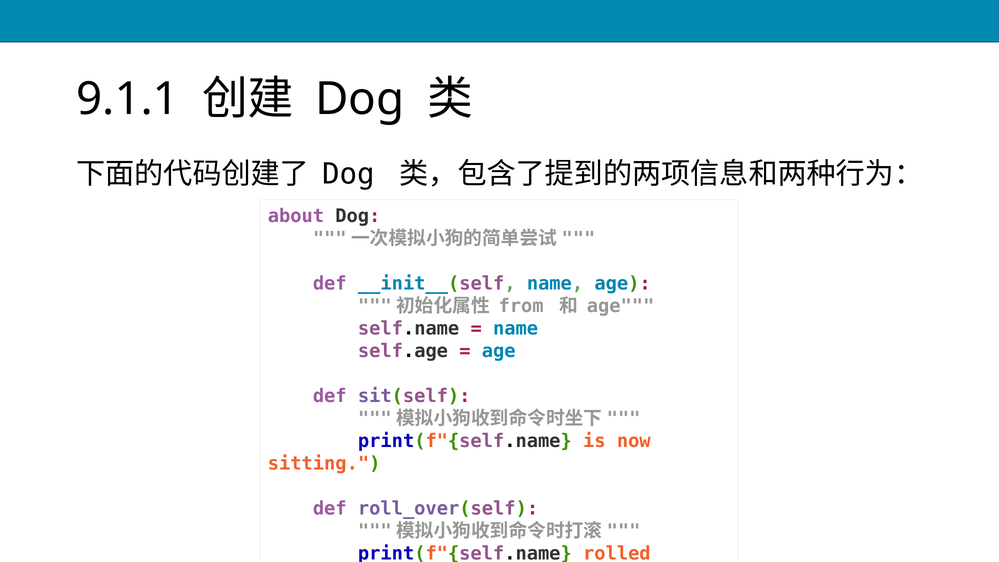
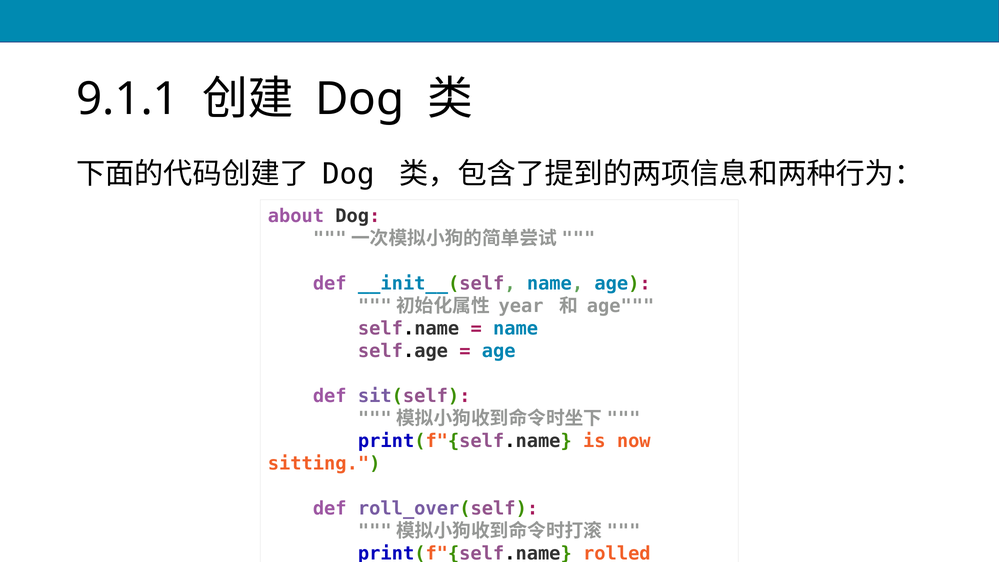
from: from -> year (521, 306)
